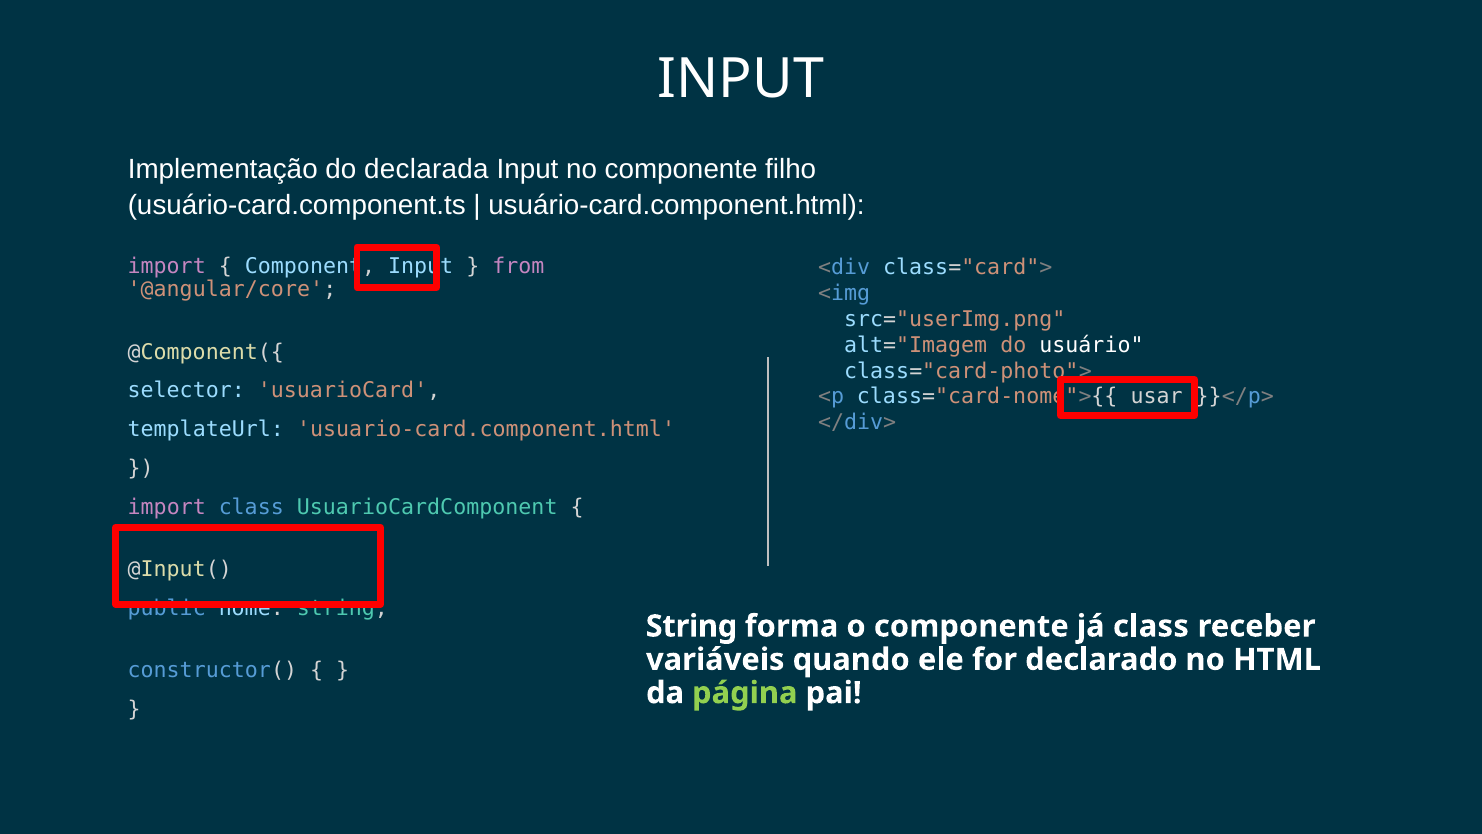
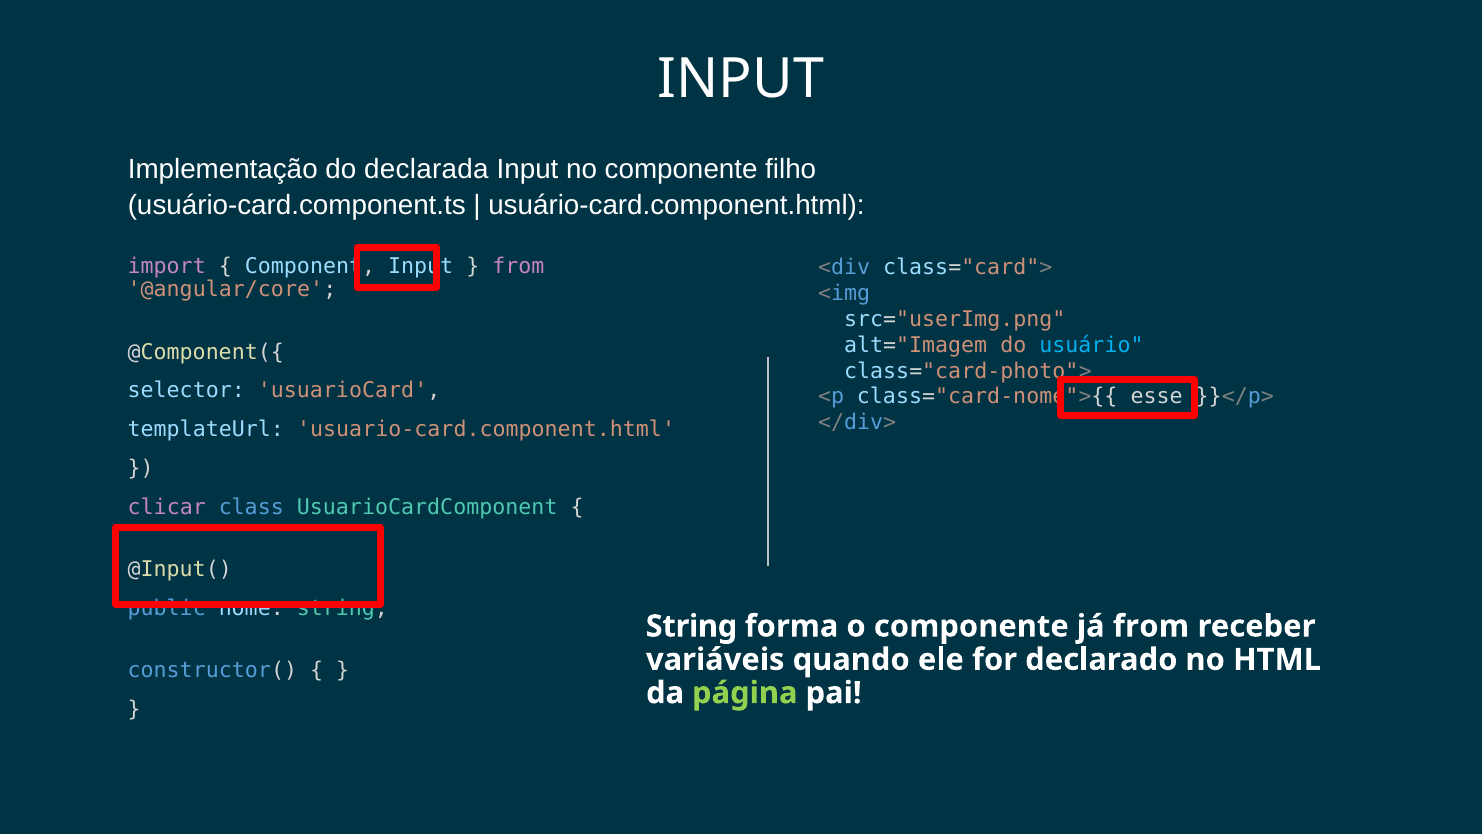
usuário colour: white -> light blue (1091, 345)
usar: usar -> esse (1157, 397)
import: import -> clicar (167, 507)
já class: class -> from (1151, 626)
